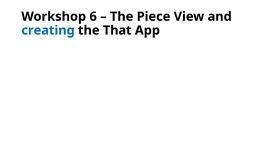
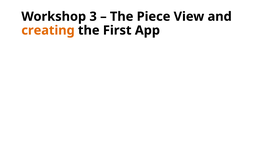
6: 6 -> 3 (93, 17)
creating colour: blue -> orange (48, 30)
That: That -> First (117, 30)
